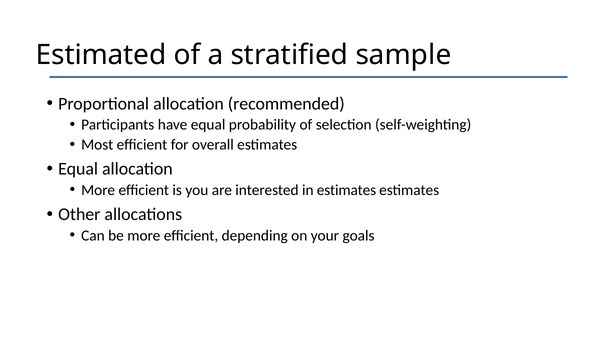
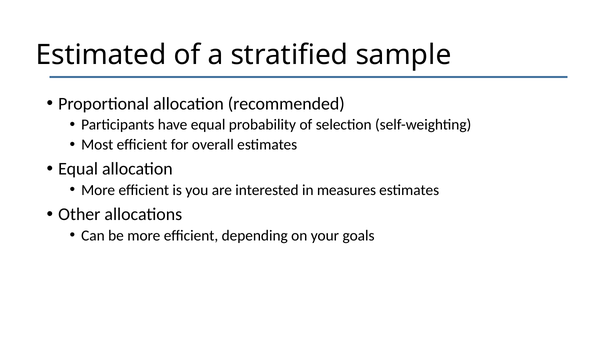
in estimates: estimates -> measures (346, 190)
